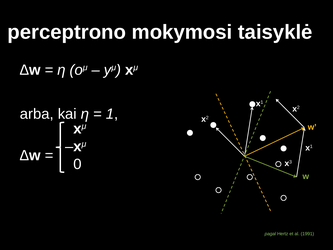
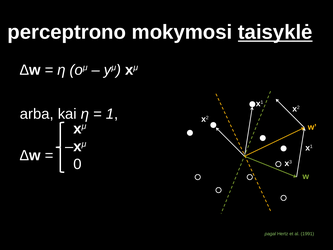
taisyklė underline: none -> present (275, 32)
